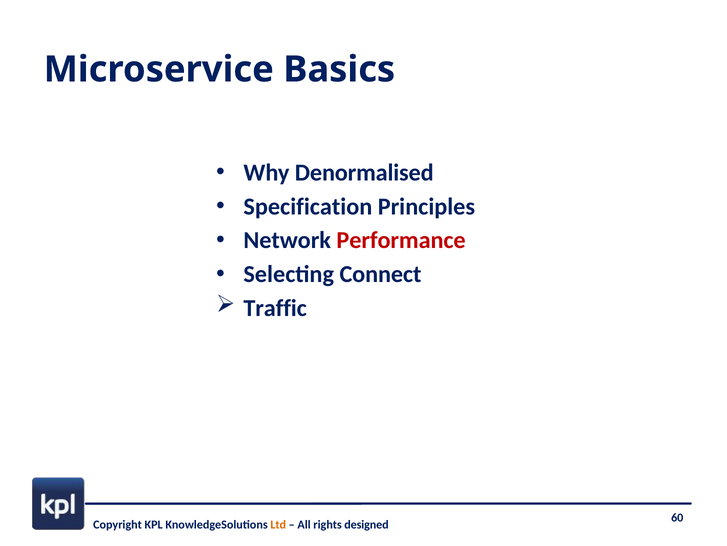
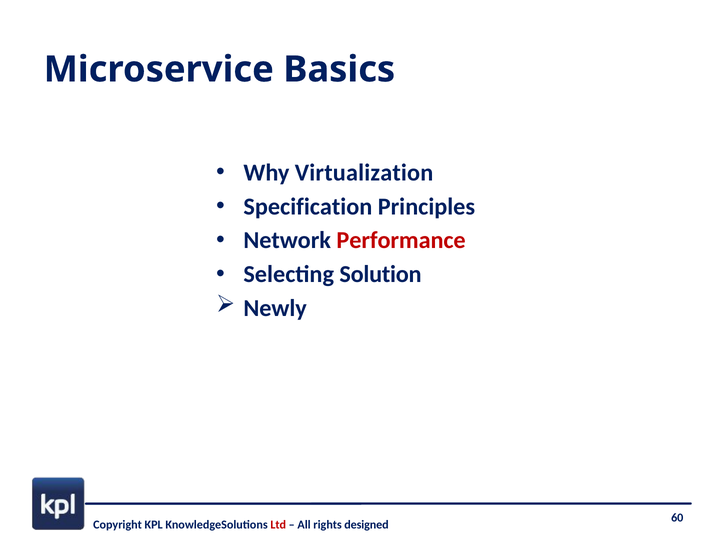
Denormalised: Denormalised -> Virtualization (364, 172)
Connect: Connect -> Solution (381, 274)
Traffic: Traffic -> Newly (275, 308)
Ltd colour: orange -> red (278, 524)
